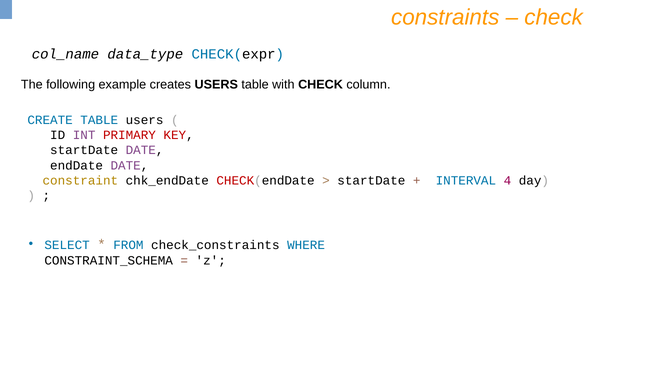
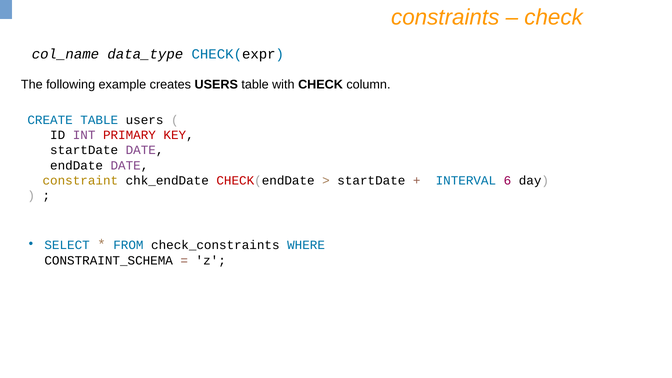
4: 4 -> 6 (507, 181)
